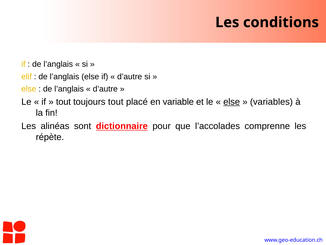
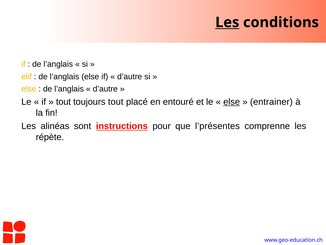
Les underline: none -> present (227, 22)
variable: variable -> entouré (178, 102)
variables: variables -> entrainer (271, 102)
dictionnaire: dictionnaire -> instructions (122, 126)
l’accolades: l’accolades -> l’présentes (217, 126)
